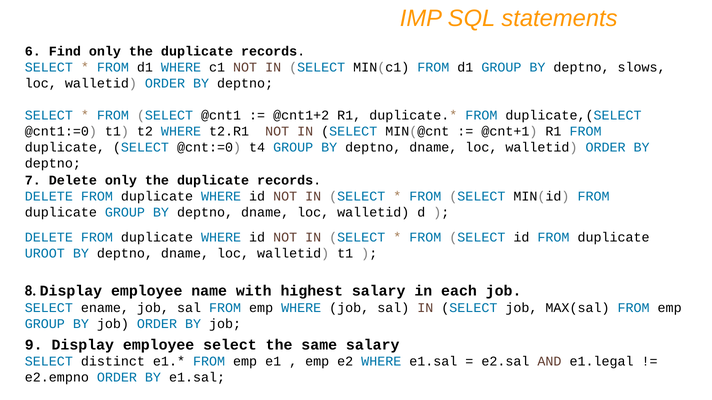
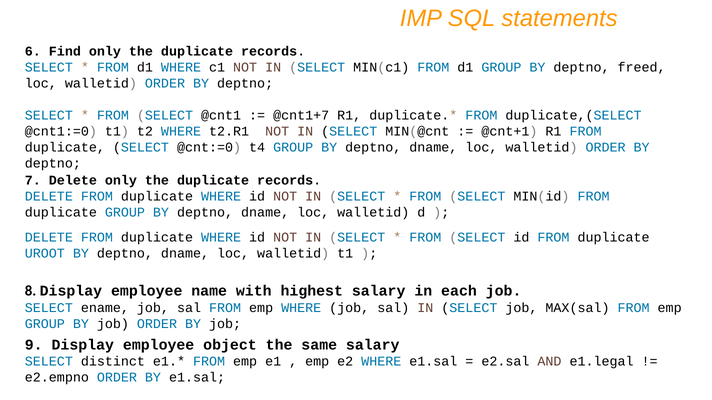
slows: slows -> freed (642, 68)
@cnt1+2: @cnt1+2 -> @cnt1+7 (301, 116)
employee select: select -> object (230, 345)
